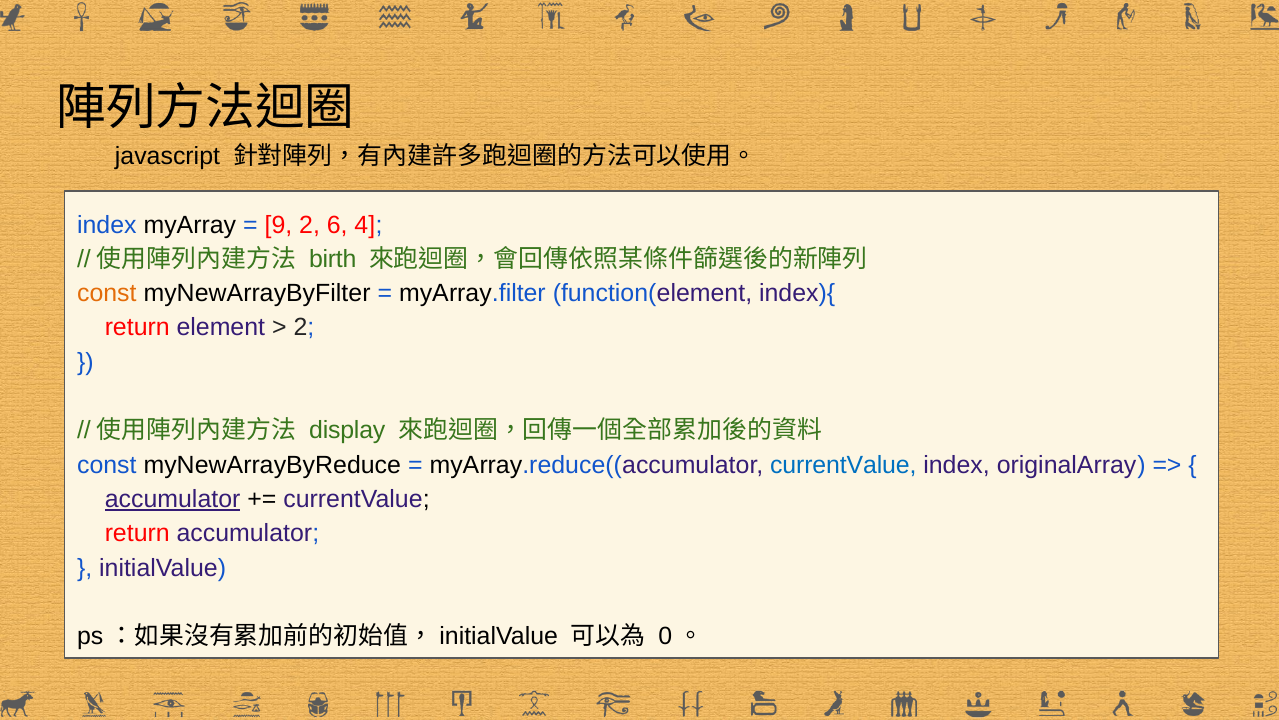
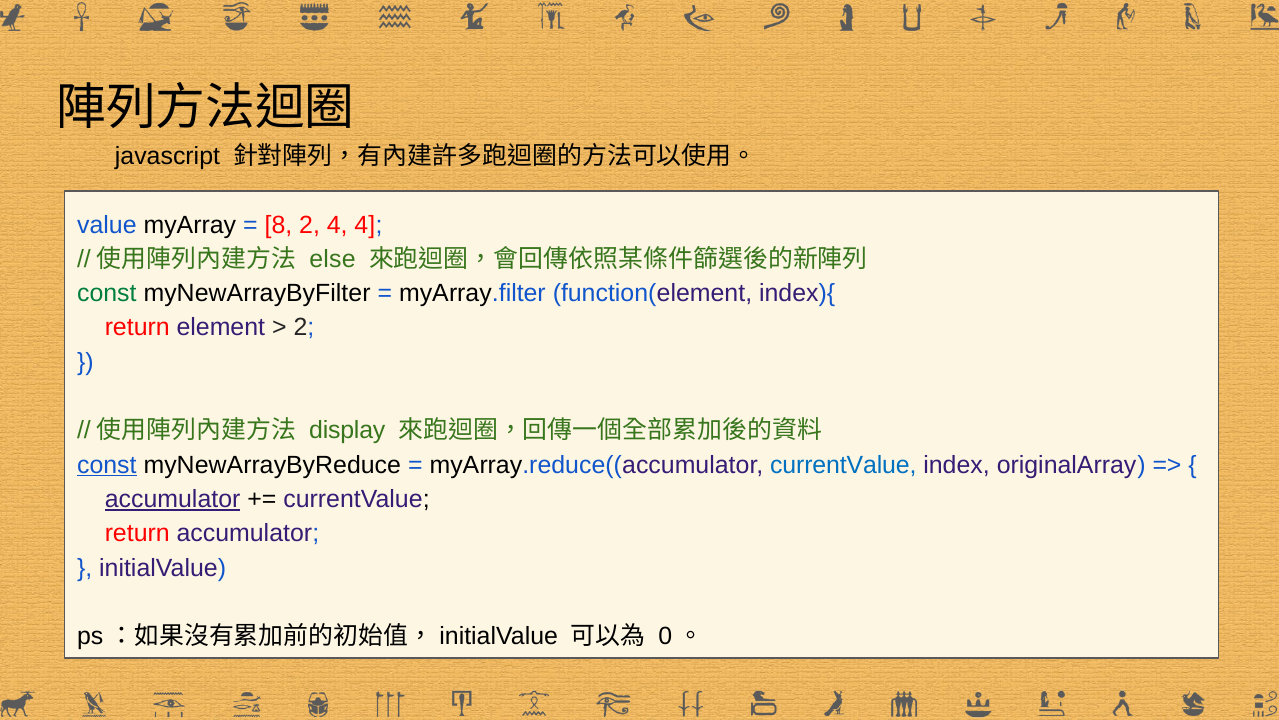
index: index -> value (107, 225)
9: 9 -> 8 (279, 225)
2 6: 6 -> 4 (337, 225)
birth: birth -> else (333, 259)
const colour: orange -> green (107, 293)
const underline: none -> present (107, 465)
